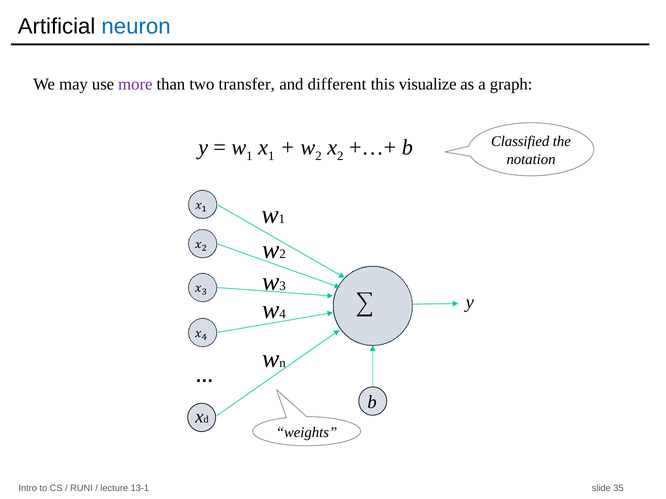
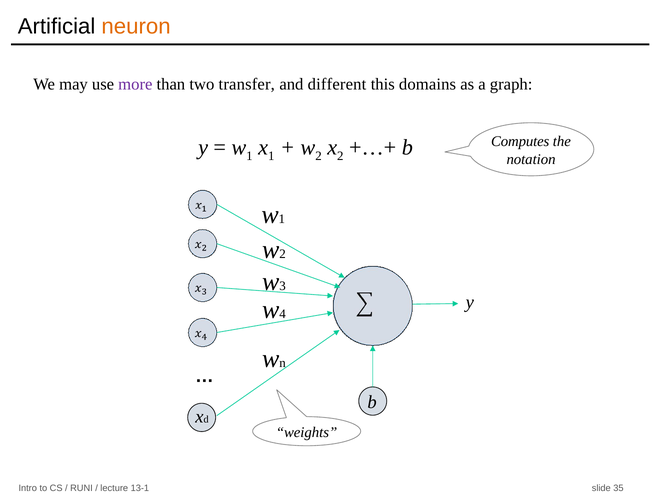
neuron colour: blue -> orange (136, 27)
visualize: visualize -> domains (428, 84)
Classified: Classified -> Computes (520, 142)
